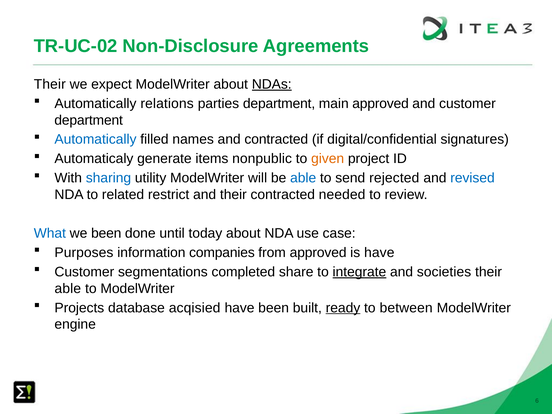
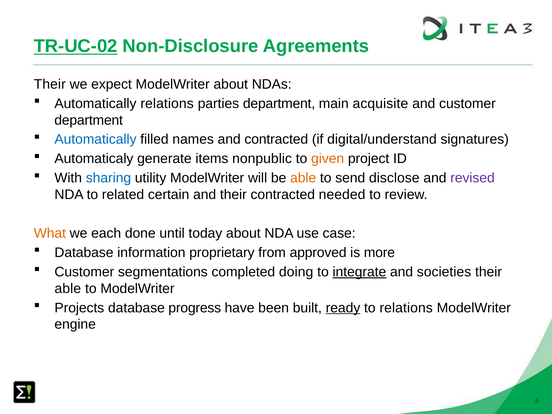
TR-UC-02 underline: none -> present (76, 46)
NDAs underline: present -> none (272, 84)
main approved: approved -> acquisite (380, 104)
digital/confidential: digital/confidential -> digital/understand (382, 139)
able colour: blue -> orange (303, 178)
rejected: rejected -> disclose (394, 178)
revised colour: blue -> purple (472, 178)
restrict: restrict -> certain (169, 195)
What colour: blue -> orange (50, 233)
we been: been -> each (106, 233)
Purposes: Purposes -> Database (84, 253)
companies: companies -> proprietary (222, 253)
is have: have -> more (379, 253)
share: share -> doing (296, 272)
acqisied: acqisied -> progress (195, 308)
to between: between -> relations (406, 308)
